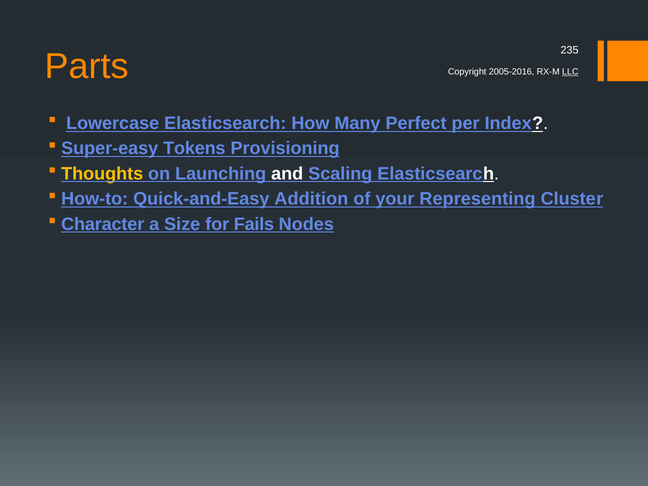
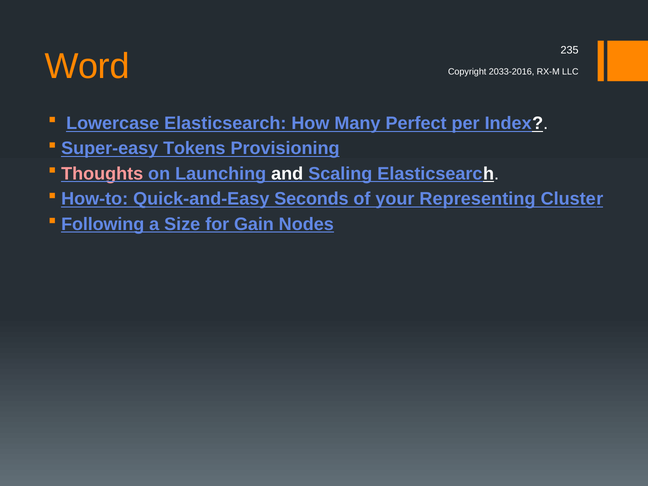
Parts: Parts -> Word (87, 66)
2005-2016: 2005-2016 -> 2033-2016 (512, 72)
LLC underline: present -> none (570, 72)
Thoughts colour: yellow -> pink (102, 174)
Addition: Addition -> Seconds (311, 199)
Character: Character -> Following (103, 224)
Fails: Fails -> Gain (254, 224)
